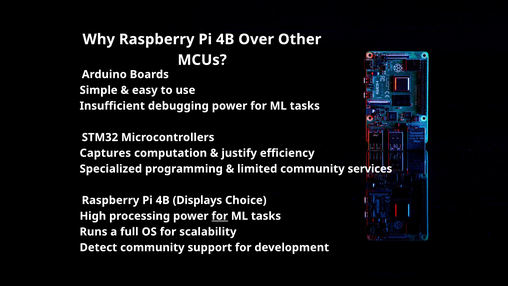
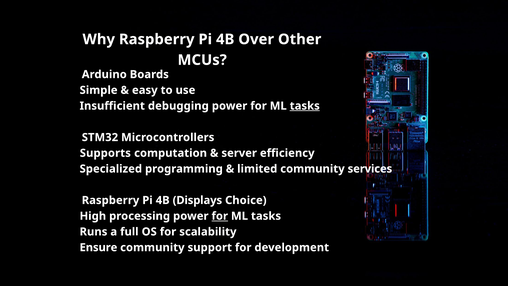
tasks underline: none -> present (305, 106)
Captures: Captures -> Supports (105, 153)
justify: justify -> server (239, 153)
Detect: Detect -> Ensure (98, 247)
